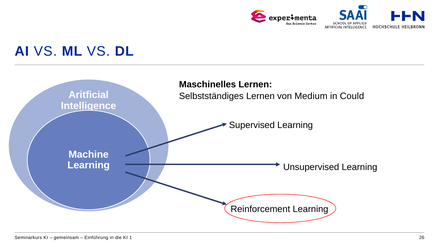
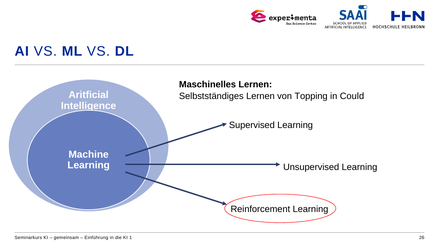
Medium: Medium -> Topping (311, 96)
